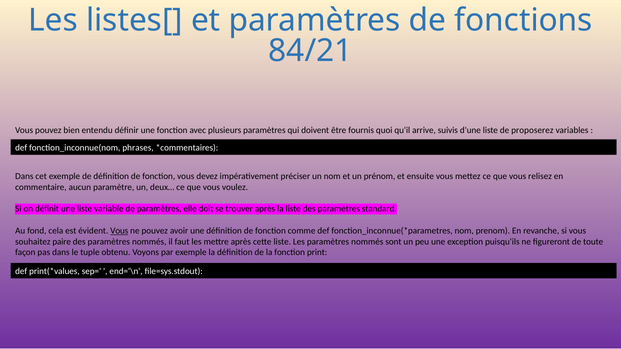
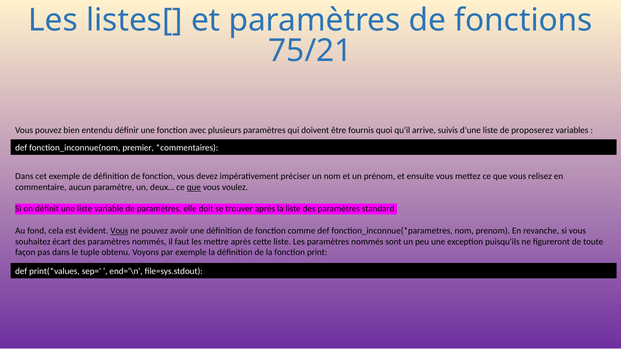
84/21: 84/21 -> 75/21 (311, 51)
phrases: phrases -> premier (138, 148)
que underline: none -> present (194, 187)
paire: paire -> écart (62, 242)
